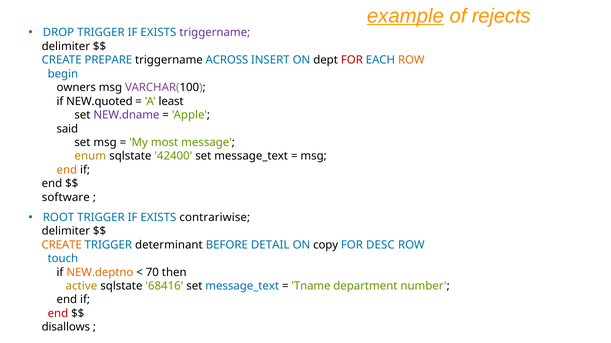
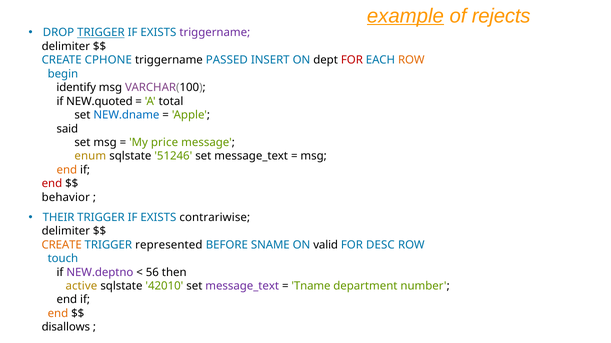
TRIGGER underline: none -> present (101, 33)
PREPARE: PREPARE -> CPHONE (108, 60)
ACROSS: ACROSS -> PASSED (227, 60)
owners: owners -> identify (76, 88)
least: least -> total (171, 101)
NEW.dname colour: purple -> blue (126, 115)
most: most -> price (165, 143)
42400: 42400 -> 51246 (173, 156)
end colour: black -> red (52, 184)
software: software -> behavior (66, 198)
ROOT: ROOT -> THEIR (59, 218)
determinant: determinant -> represented (169, 245)
DETAIL: DETAIL -> SNAME (270, 245)
copy: copy -> valid (326, 245)
NEW.deptno colour: orange -> purple (100, 273)
70: 70 -> 56 (152, 273)
68416: 68416 -> 42010 (164, 287)
message_text colour: blue -> purple (242, 287)
end colour: red -> orange (58, 314)
